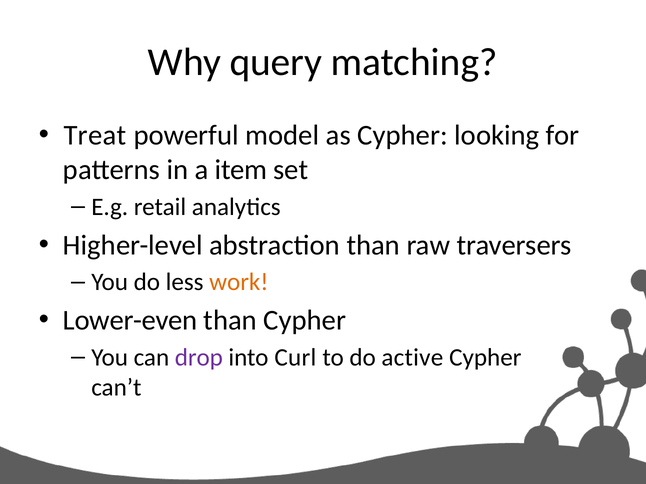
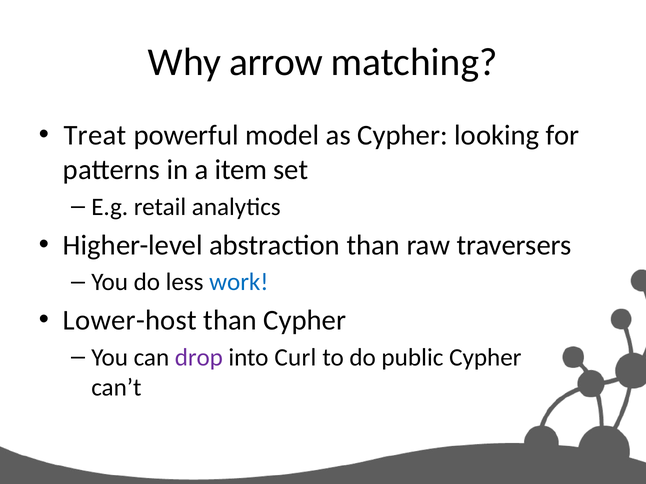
query: query -> arrow (276, 63)
work colour: orange -> blue (239, 282)
Lower-even: Lower-even -> Lower-host (130, 321)
active: active -> public (412, 358)
